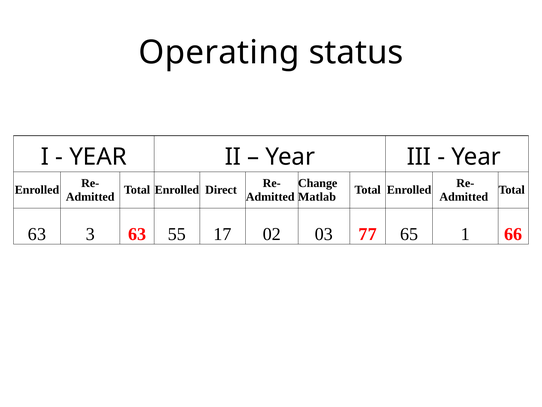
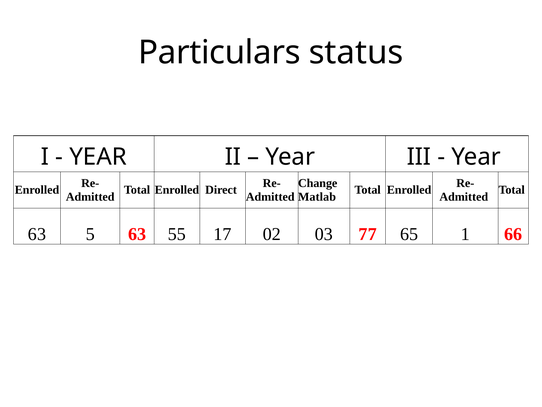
Operating: Operating -> Particulars (219, 52)
3: 3 -> 5 (90, 234)
